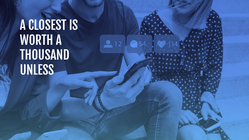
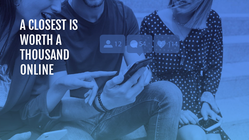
UNLESS: UNLESS -> ONLINE (37, 71)
